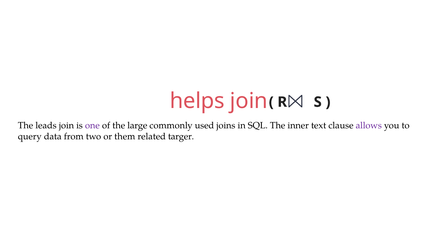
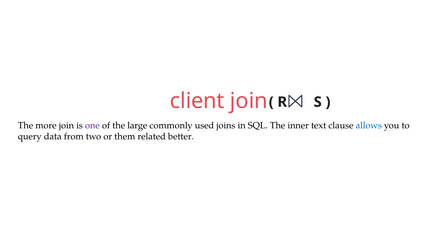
helps: helps -> client (197, 101)
leads: leads -> more (46, 126)
allows colour: purple -> blue (369, 126)
targer: targer -> better (181, 137)
